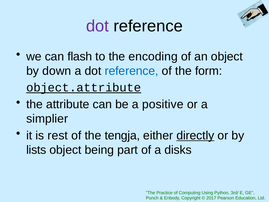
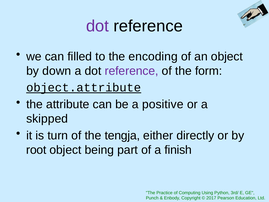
flash: flash -> filled (80, 56)
reference colour: blue -> purple (132, 71)
simplier: simplier -> skipped (47, 119)
rest: rest -> turn (58, 135)
directly underline: present -> none (195, 135)
lists: lists -> root (36, 150)
disks: disks -> finish (178, 150)
